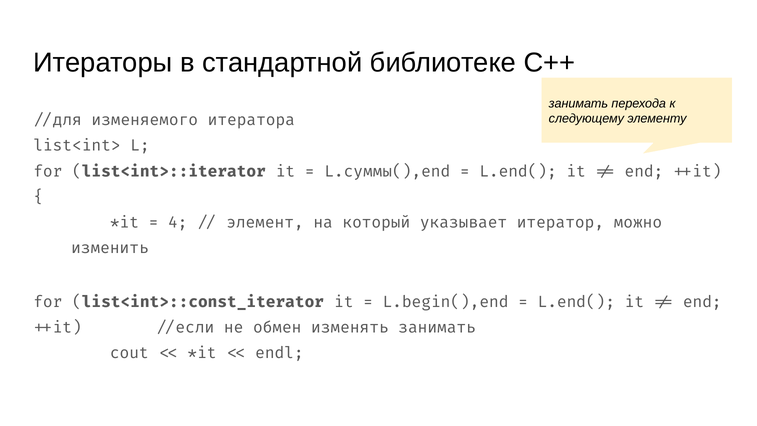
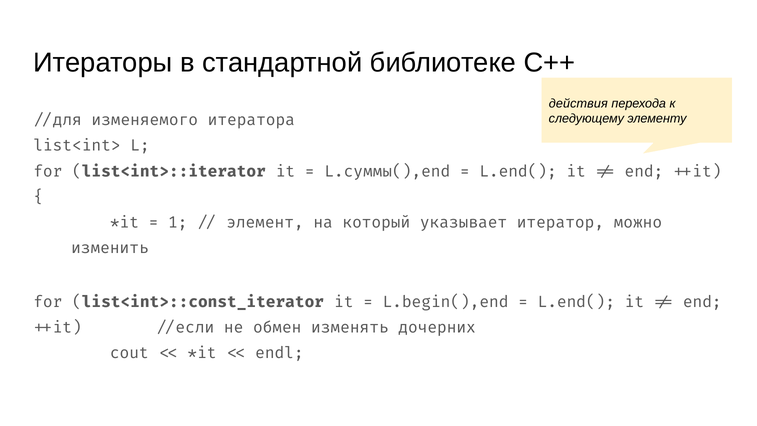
занимать: занимать -> действия (578, 103)
4: 4 -> 1 (178, 222)
изменять занимать: занимать -> дочерних (437, 327)
